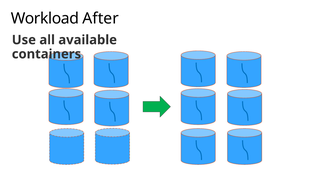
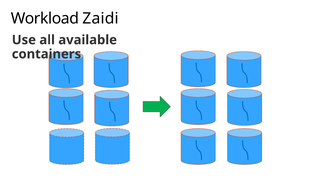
After: After -> Zaidi (101, 18)
